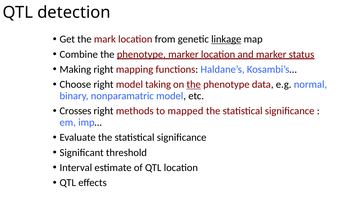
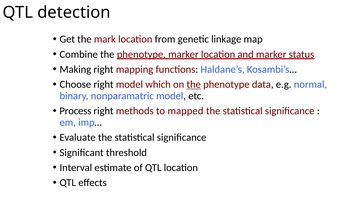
linkage underline: present -> none (226, 39)
taking: taking -> which (158, 85)
Crosses: Crosses -> Process (75, 111)
